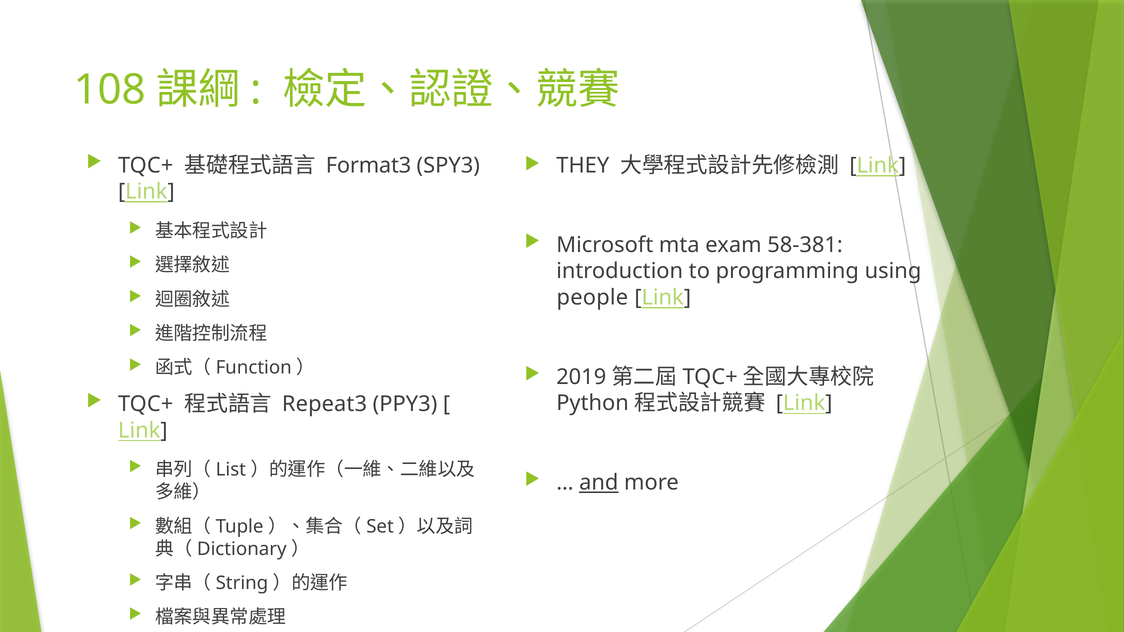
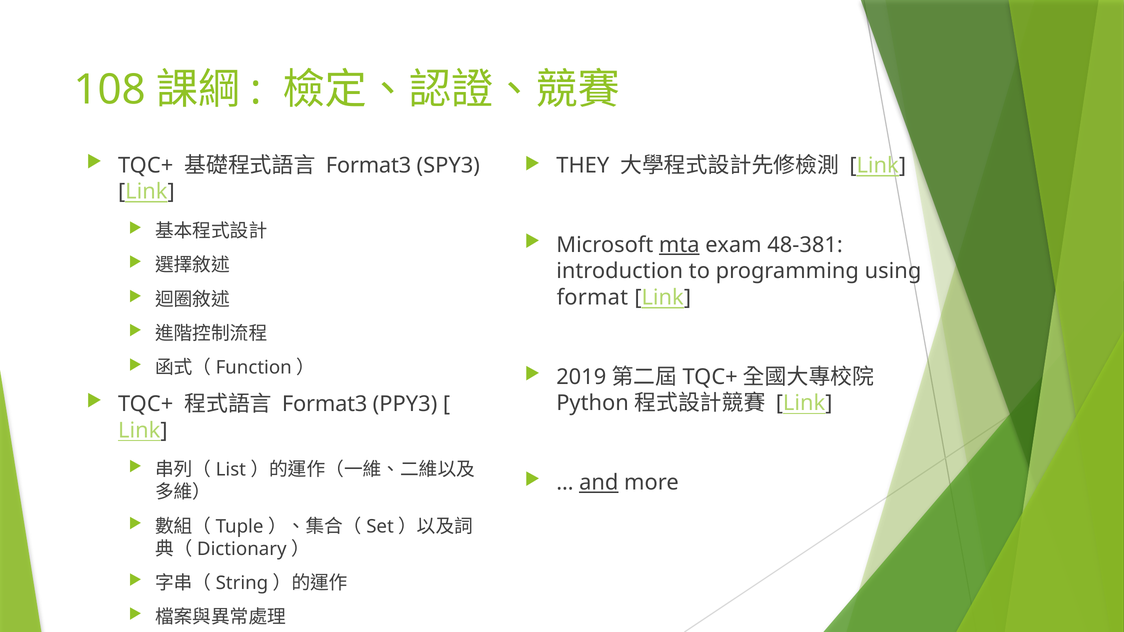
mta underline: none -> present (679, 245)
58-381: 58-381 -> 48-381 (805, 245)
people: people -> format (592, 298)
Repeat3: Repeat3 -> Format3 (325, 404)
